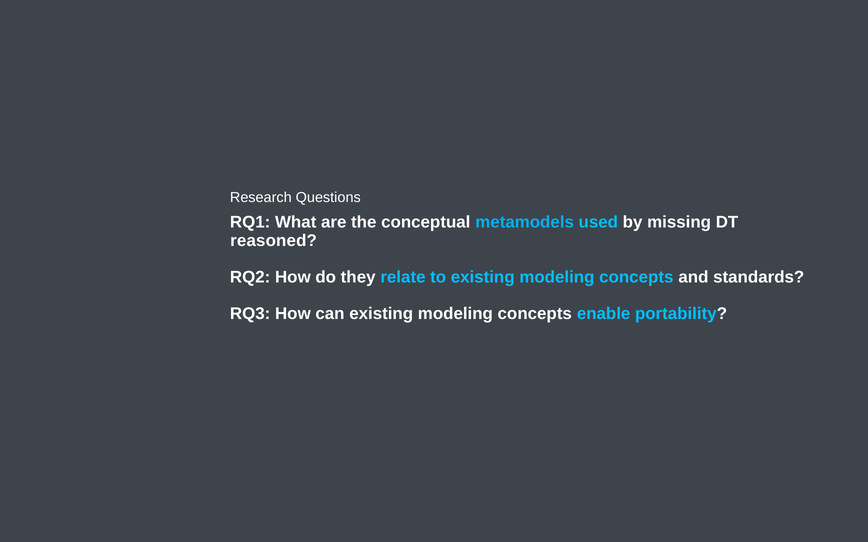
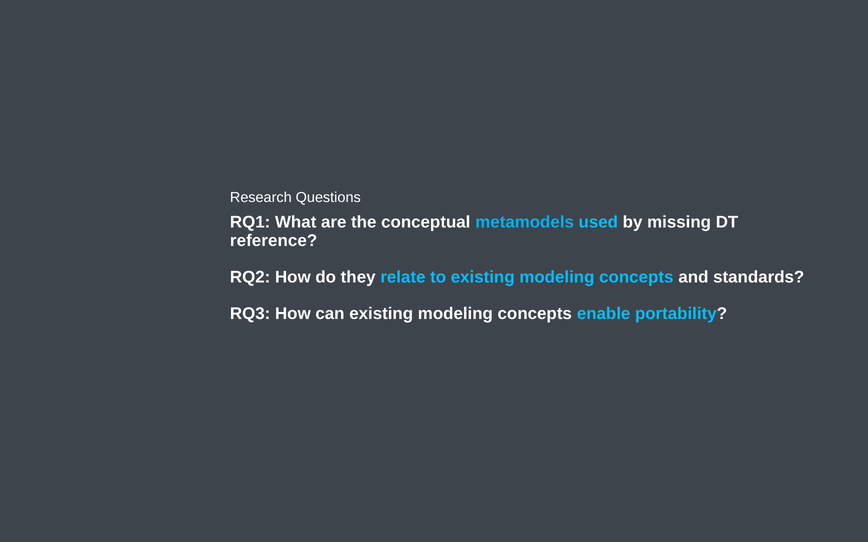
reasoned: reasoned -> reference (274, 241)
